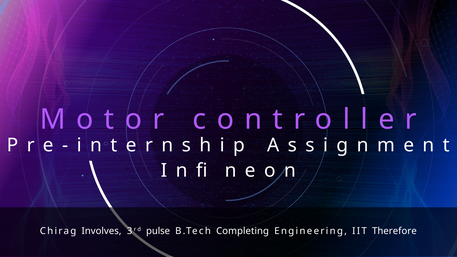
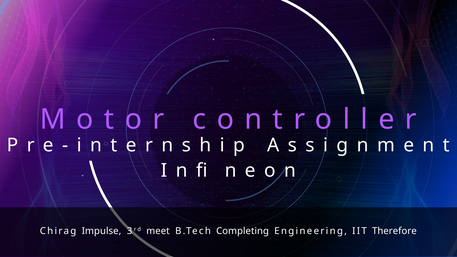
Involves: Involves -> Impulse (102, 231)
pulse: pulse -> meet (158, 231)
